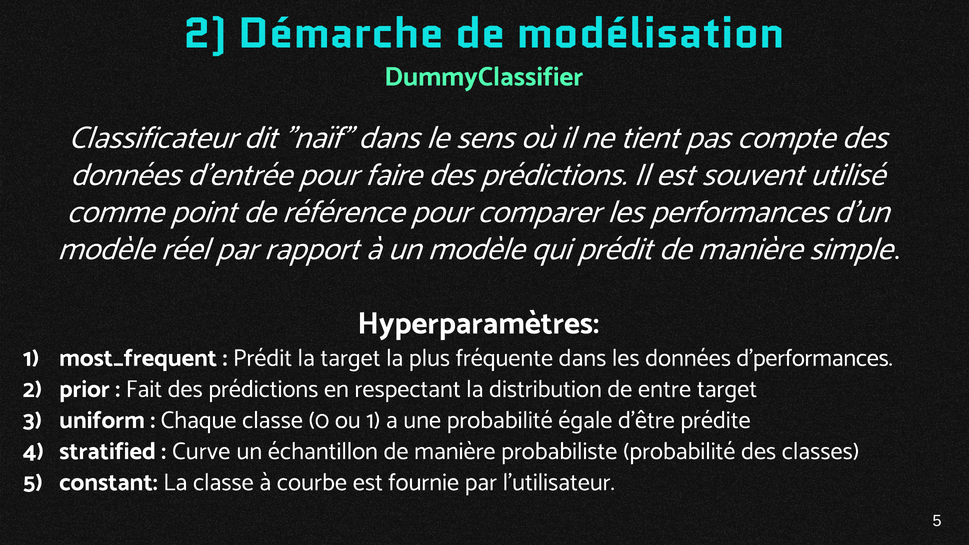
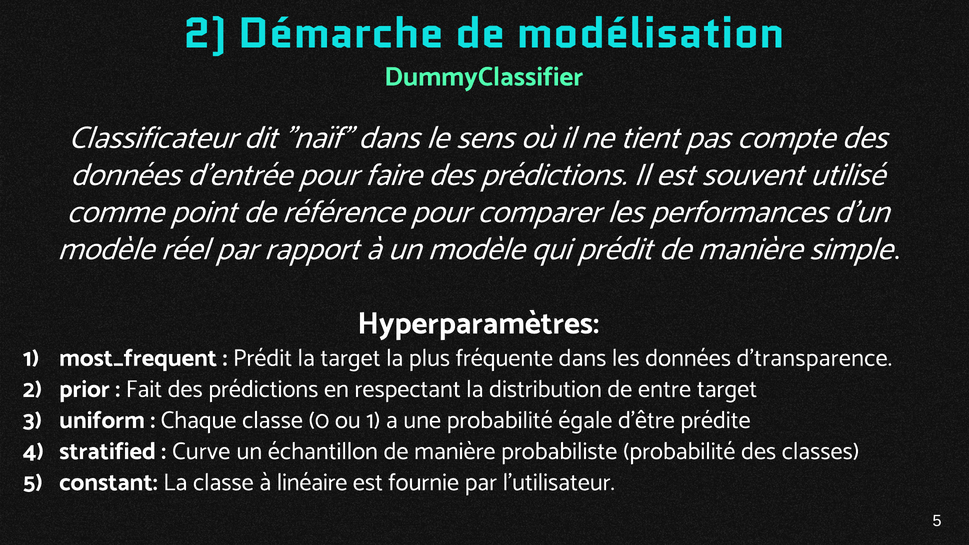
d'performances: d'performances -> d'transparence (814, 358)
courbe: courbe -> linéaire (312, 482)
